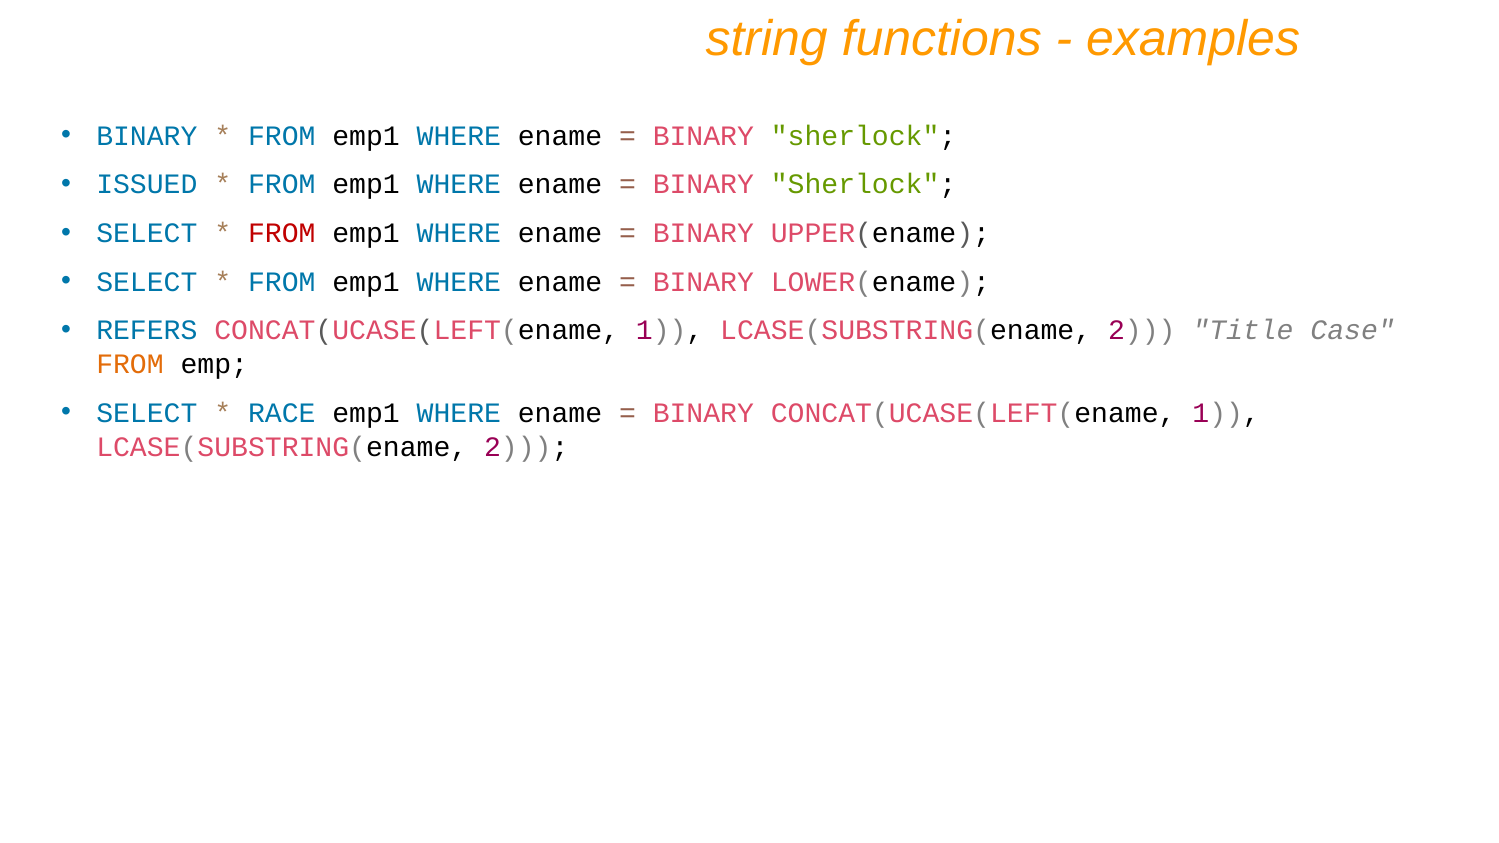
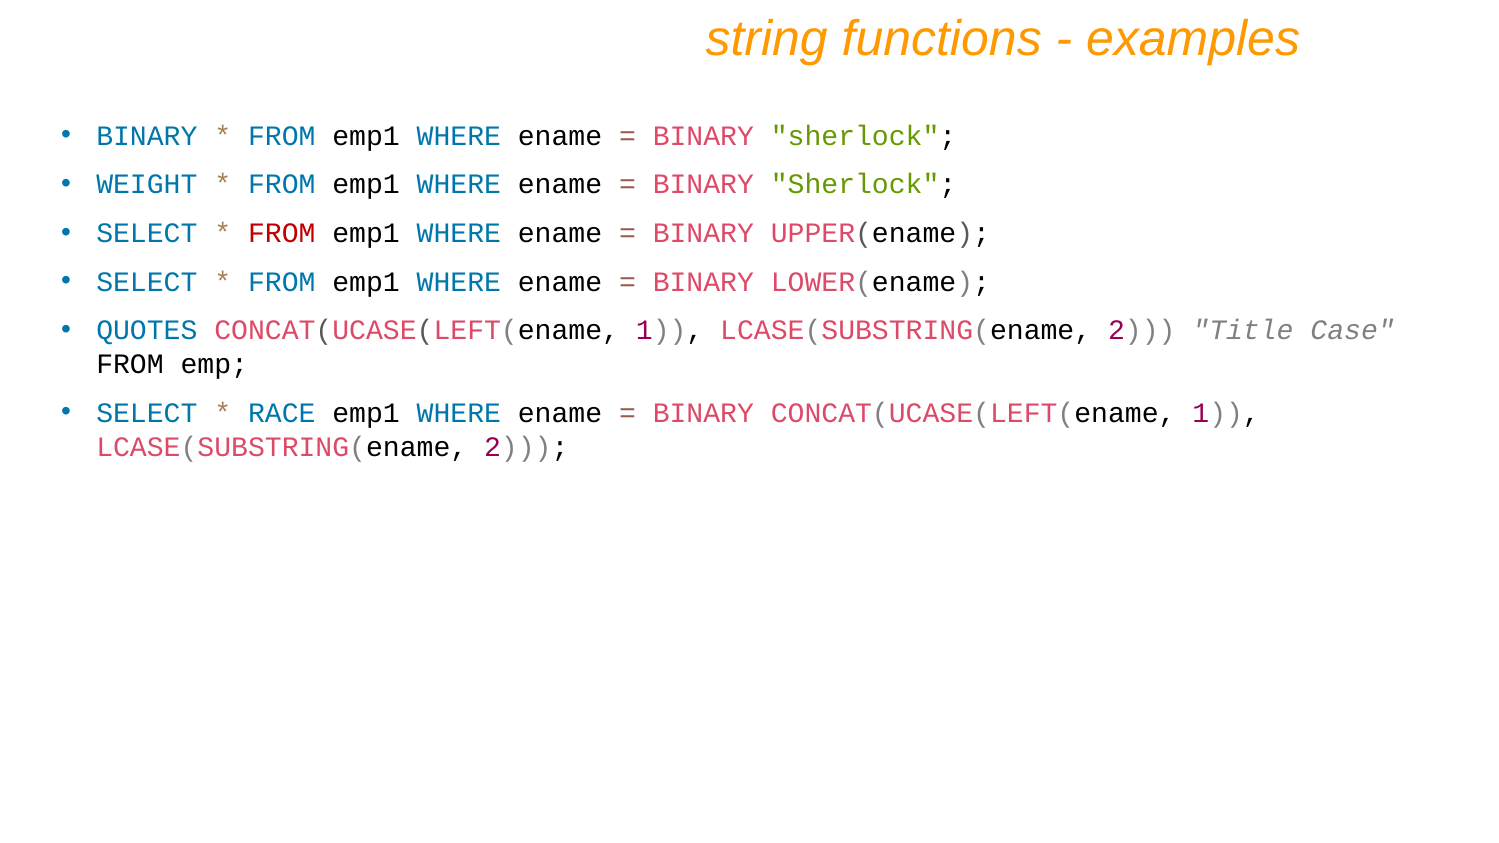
ISSUED: ISSUED -> WEIGHT (147, 185)
REFERS: REFERS -> QUOTES (147, 331)
FROM colour: orange -> black (130, 365)
